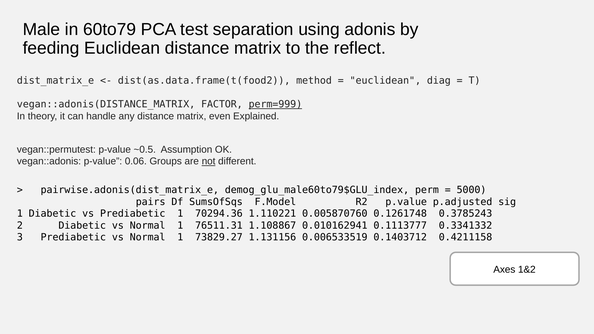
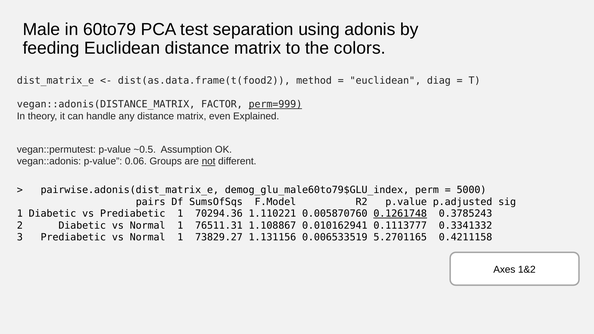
reflect: reflect -> colors (360, 48)
0.1261748 underline: none -> present (400, 214)
0.1403712: 0.1403712 -> 5.2701165 (400, 237)
